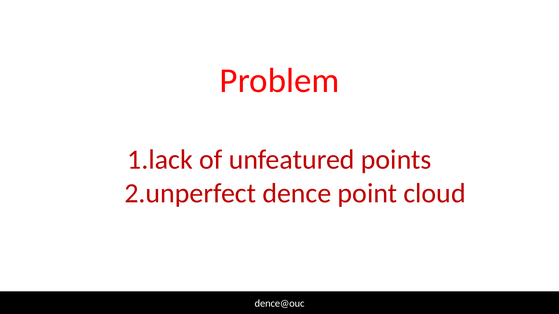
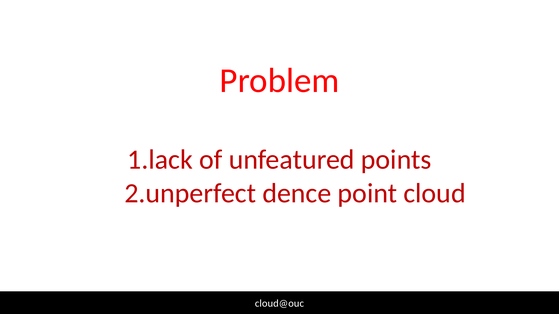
dence@ouc: dence@ouc -> cloud@ouc (279, 304)
